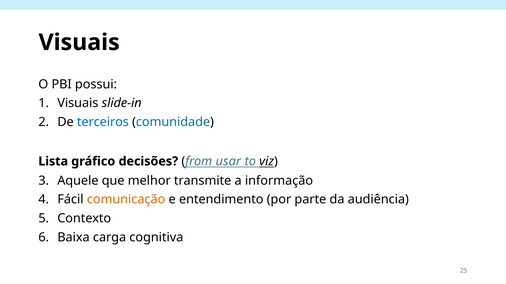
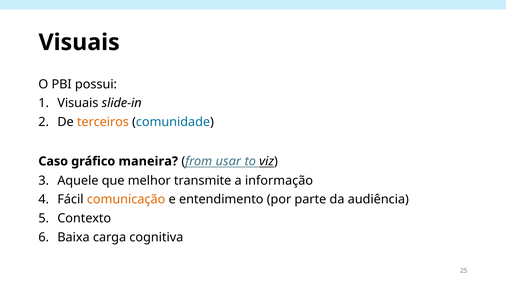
terceiros colour: blue -> orange (103, 122)
Lista: Lista -> Caso (53, 162)
decisões: decisões -> maneira (148, 162)
